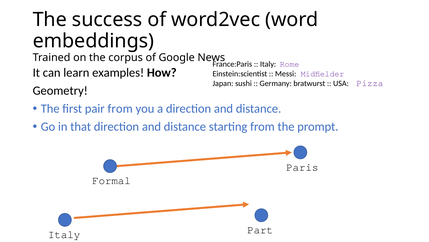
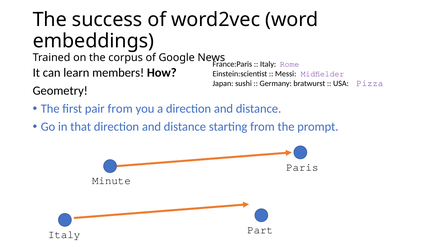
examples: examples -> members (118, 73)
Formal: Formal -> Minute (111, 180)
